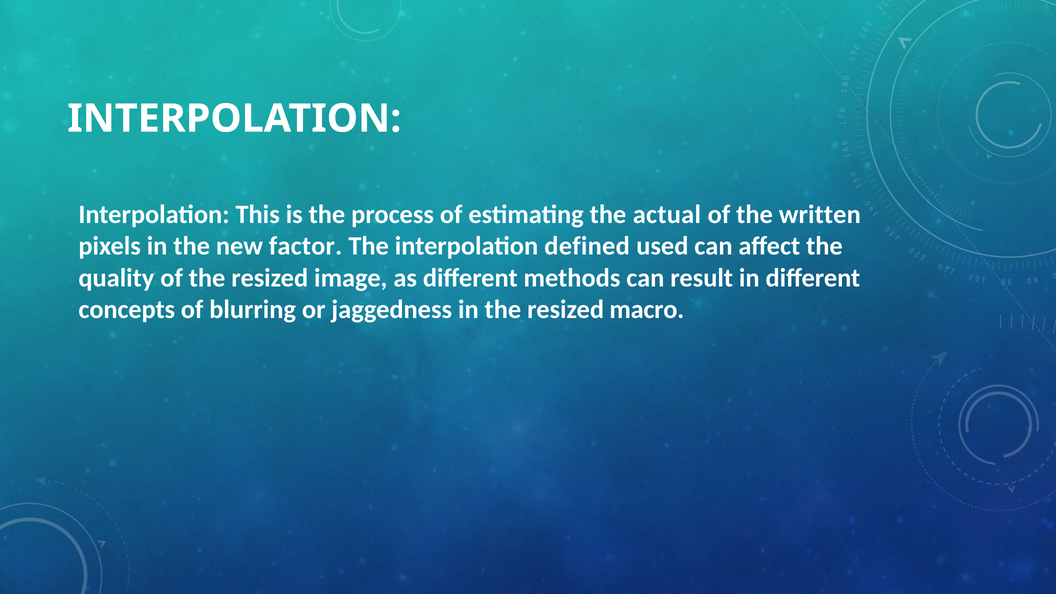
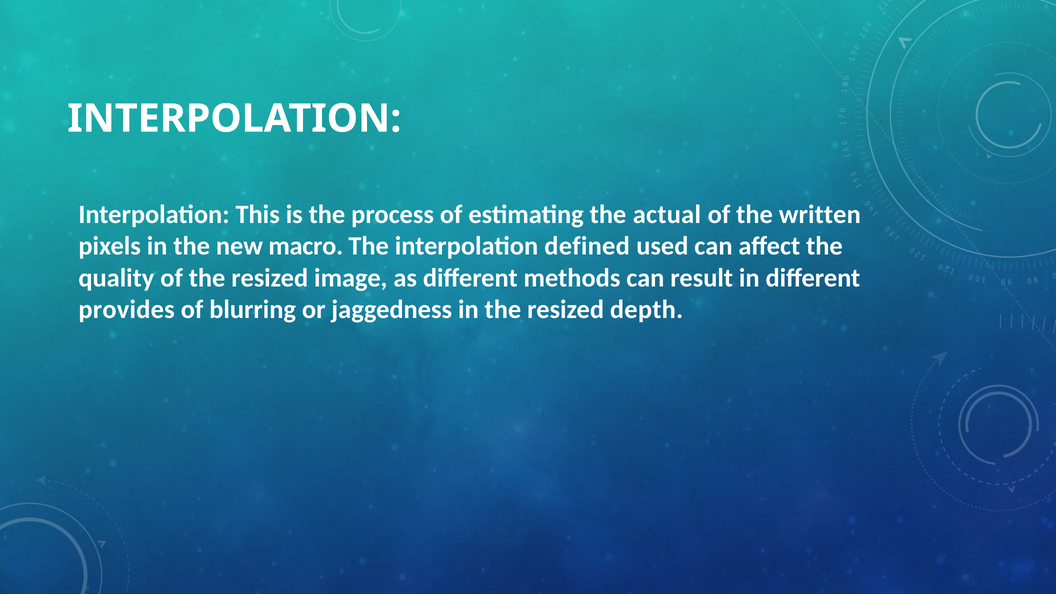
factor: factor -> macro (306, 246)
concepts: concepts -> provides (127, 310)
macro: macro -> depth (647, 310)
